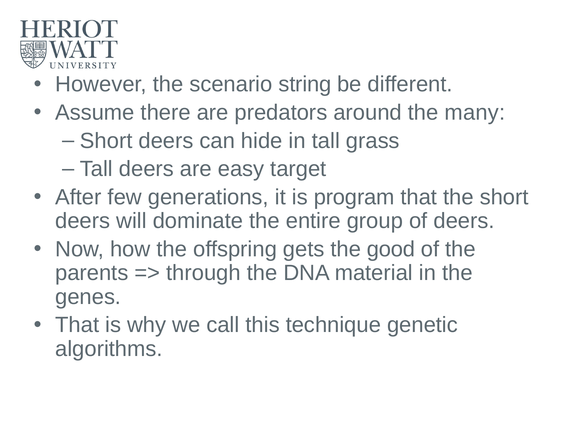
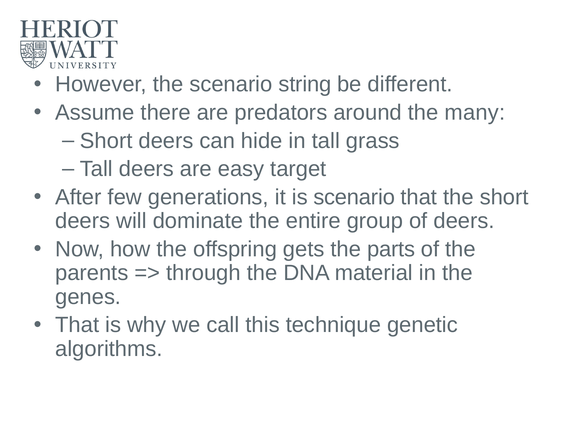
is program: program -> scenario (354, 197)
good: good -> parts (391, 249)
